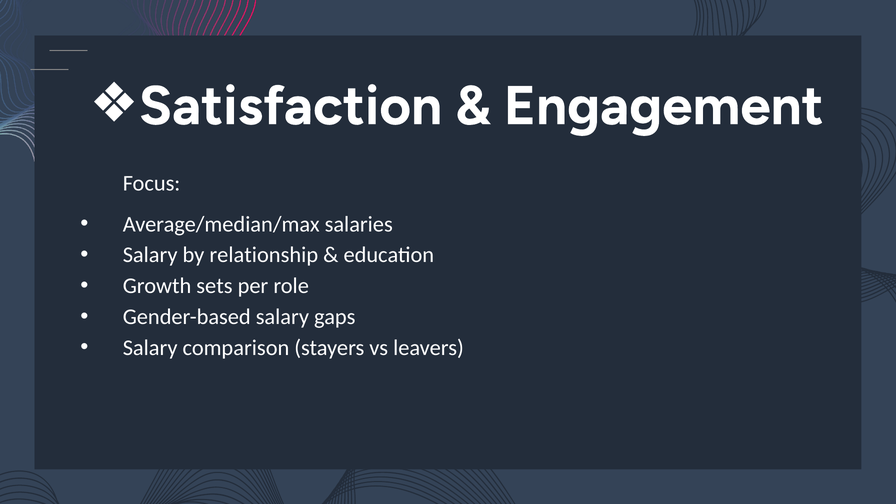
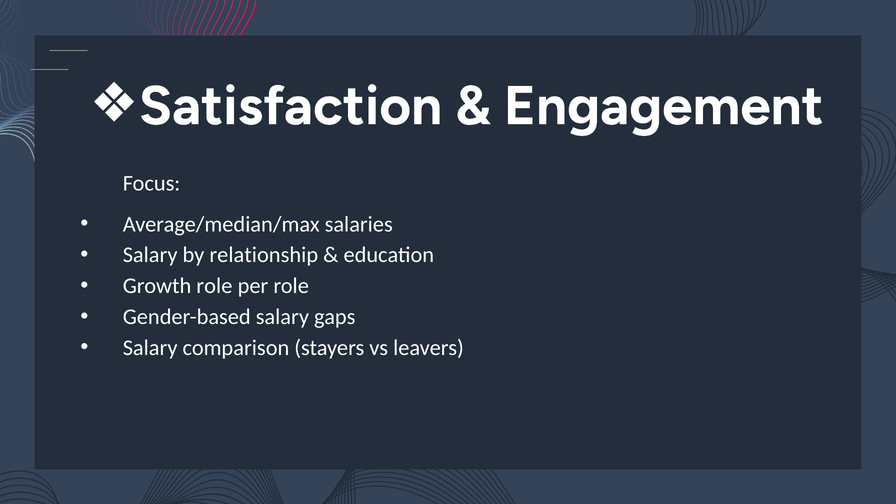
Growth sets: sets -> role (214, 286)
